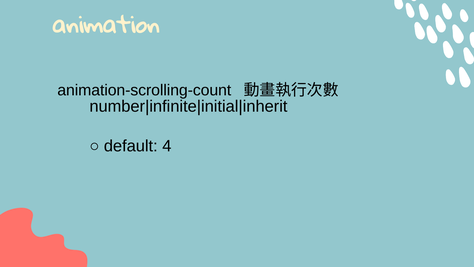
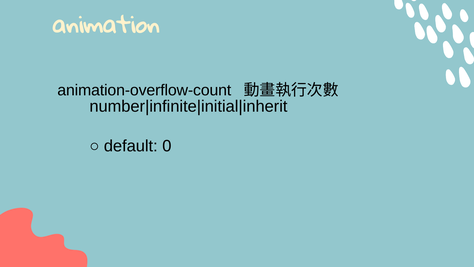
animation-scrolling-count: animation-scrolling-count -> animation-overflow-count (144, 90)
4: 4 -> 0 (167, 146)
